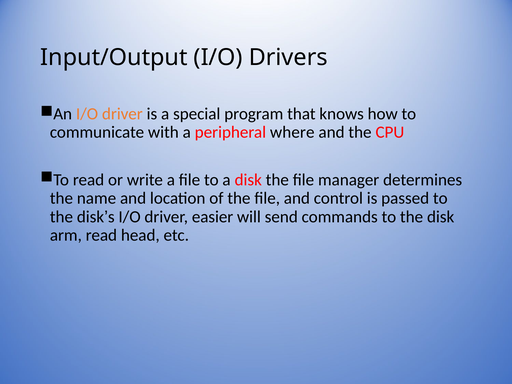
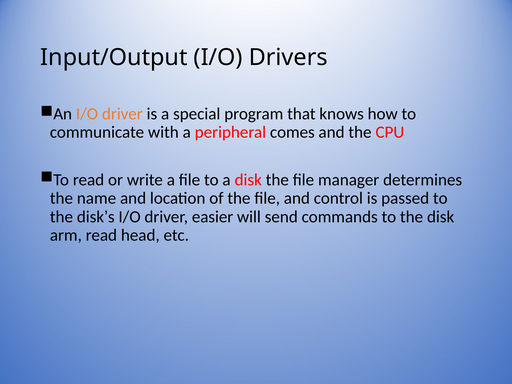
where: where -> comes (292, 132)
